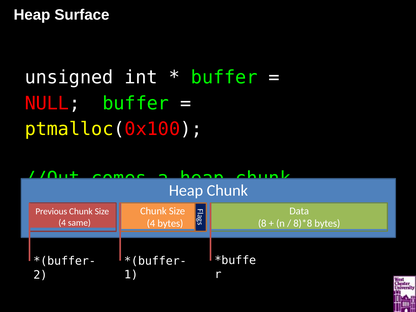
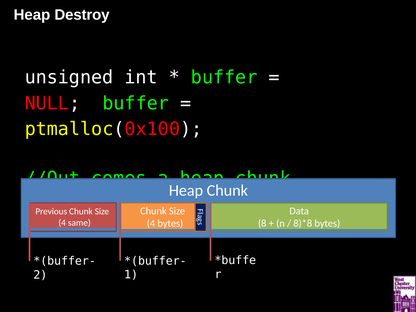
Surface: Surface -> Destroy (82, 15)
